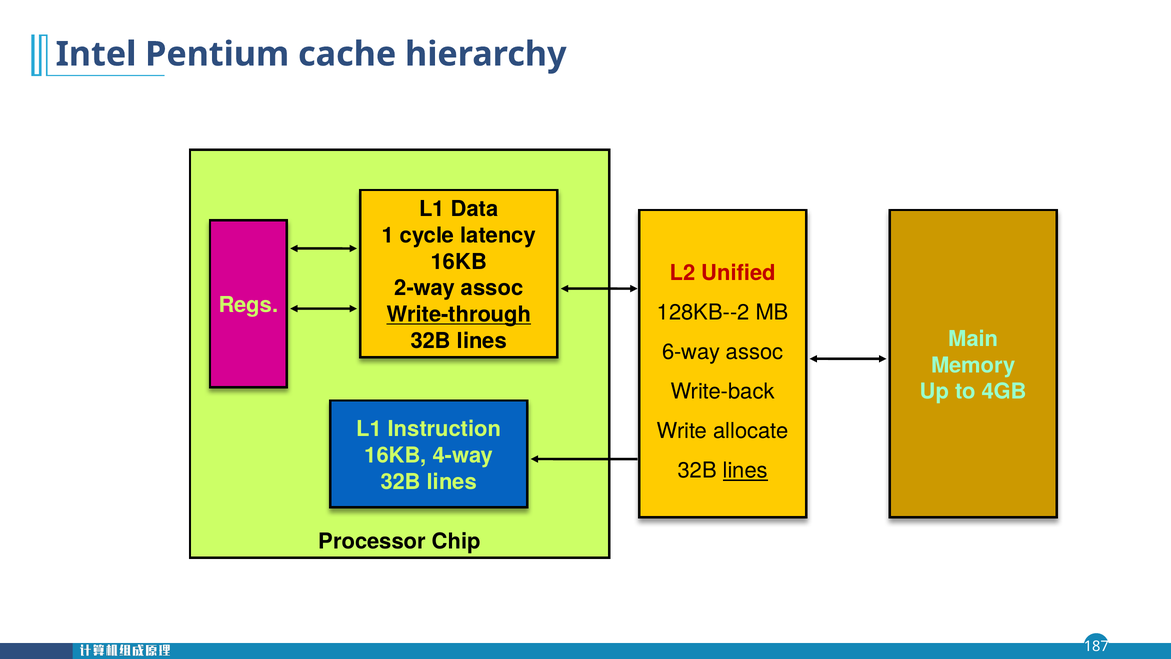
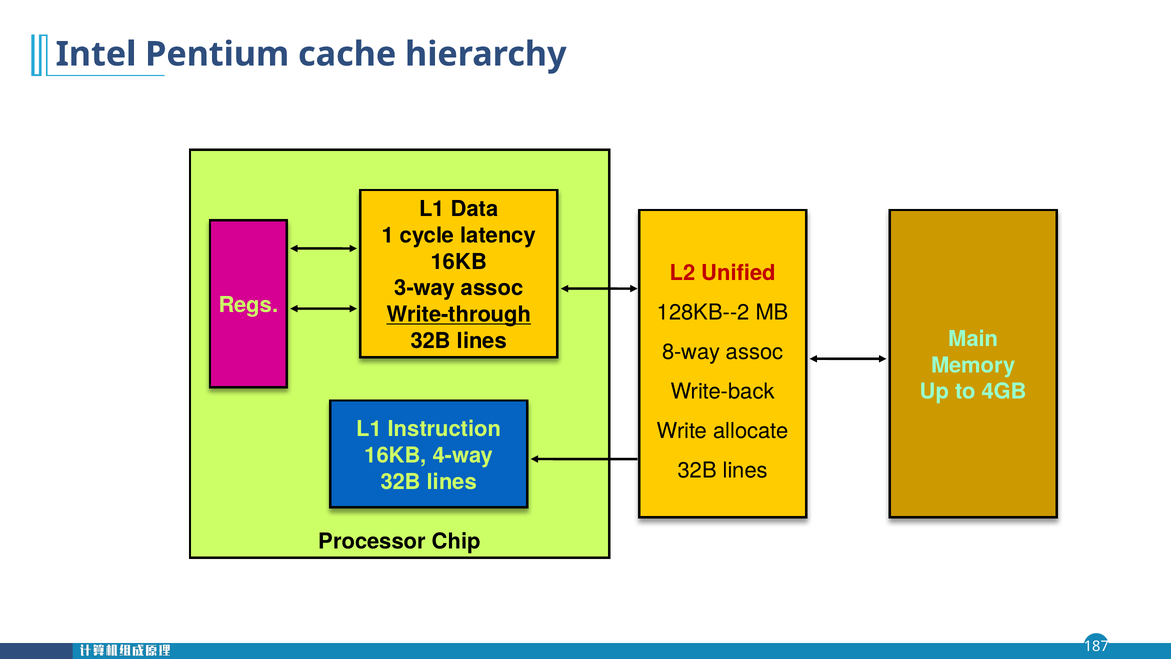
2-way: 2-way -> 3-way (425, 288)
6-way: 6-way -> 8-way (691, 352)
lines underline: present -> none (745, 470)
